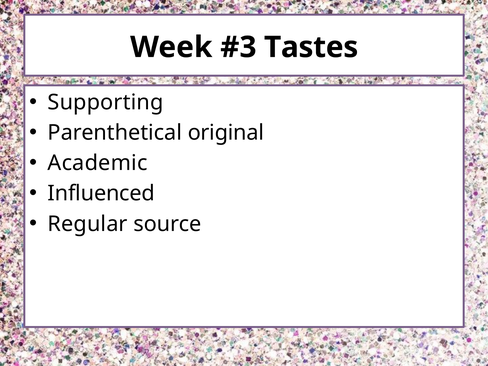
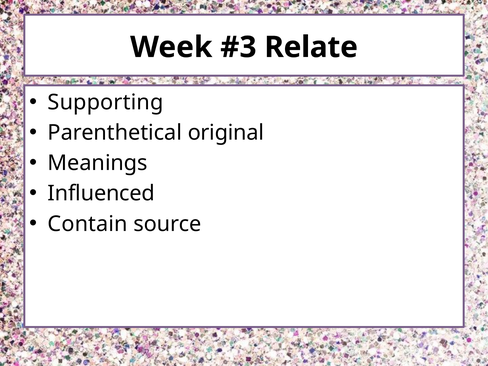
Tastes: Tastes -> Relate (311, 47)
Academic: Academic -> Meanings (98, 163)
Regular: Regular -> Contain (88, 224)
